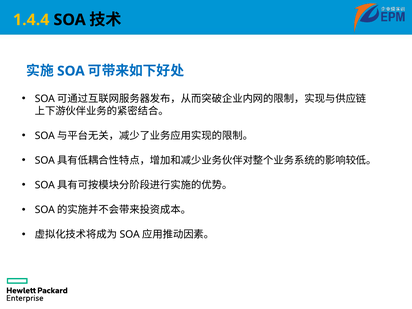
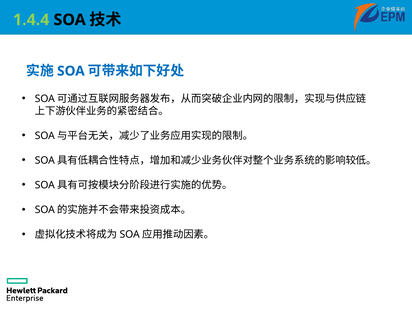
1.4.4 colour: yellow -> light green (31, 20)
